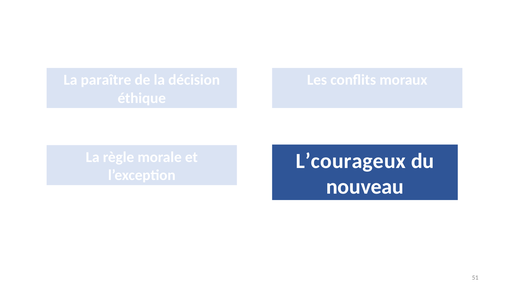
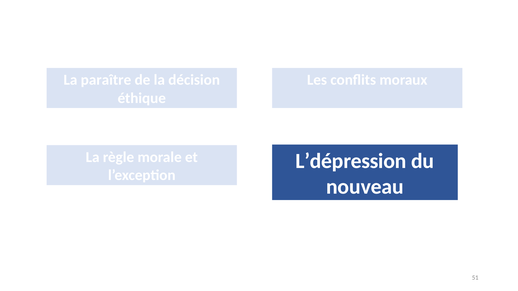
L’courageux: L’courageux -> L’dépression (351, 161)
